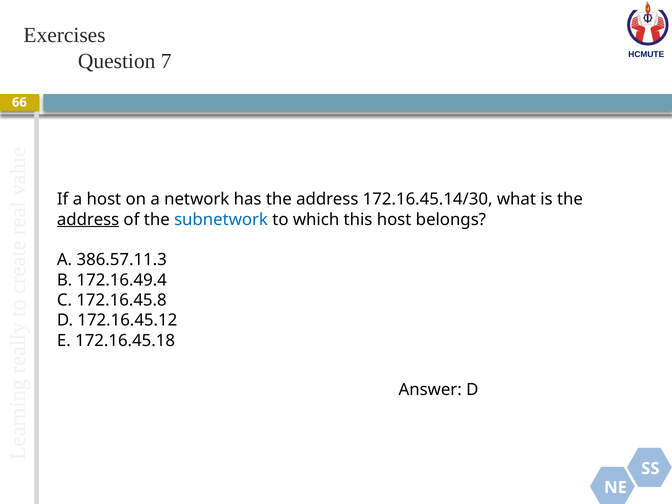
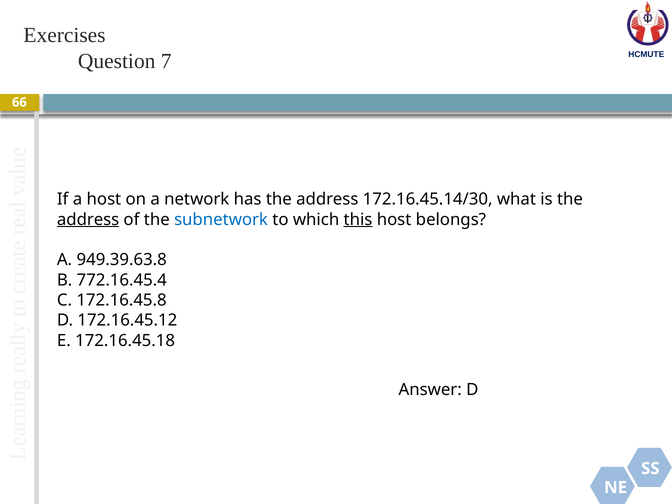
this underline: none -> present (358, 219)
386.57.11.3: 386.57.11.3 -> 949.39.63.8 (122, 260)
172.16.49.4: 172.16.49.4 -> 772.16.45.4 (122, 280)
